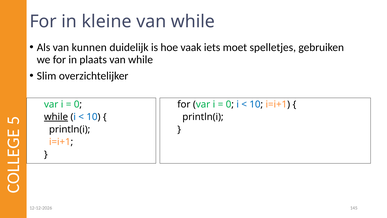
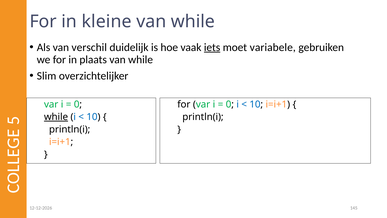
kunnen: kunnen -> verschil (89, 47)
iets underline: none -> present (212, 47)
spelletjes: spelletjes -> variabele (273, 47)
